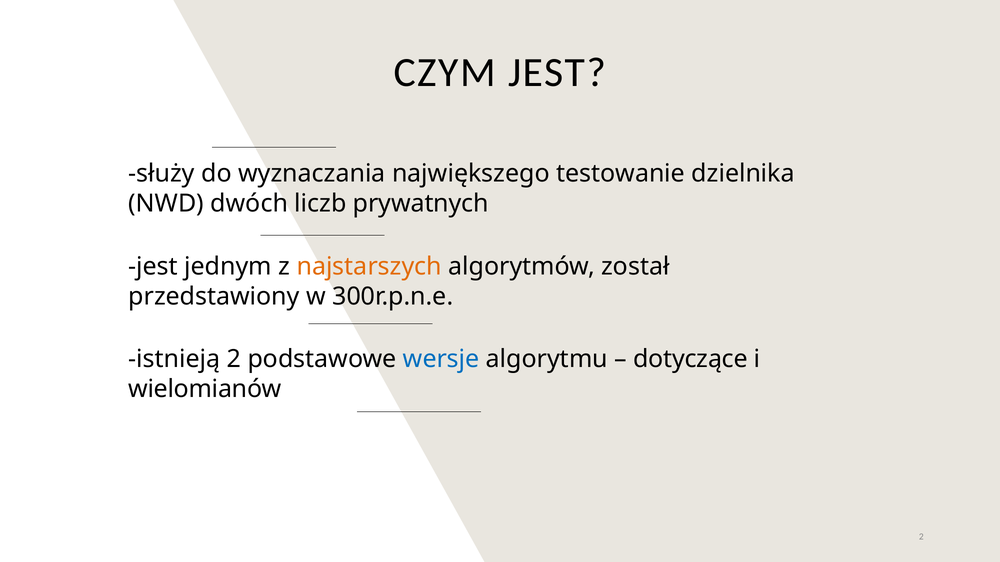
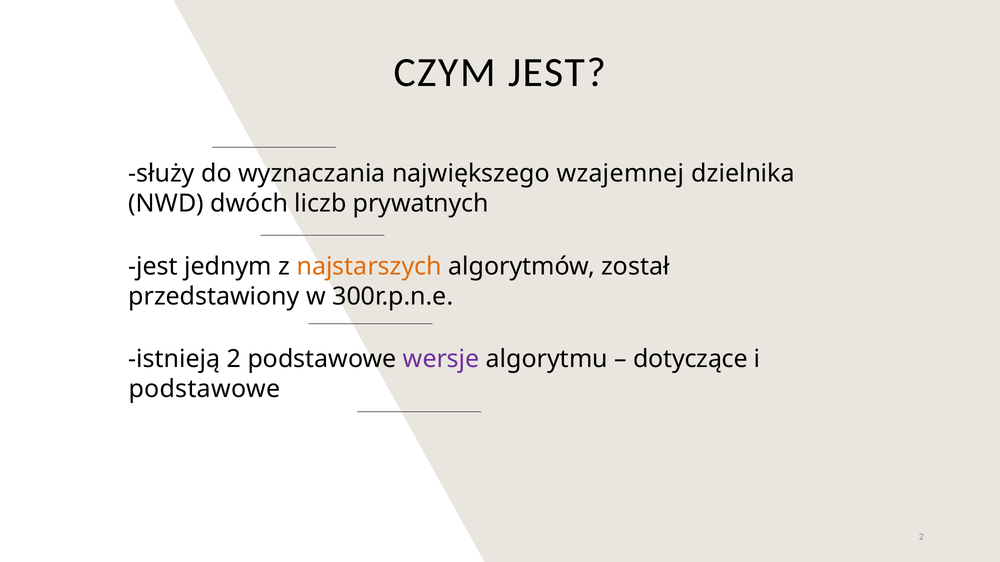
testowanie: testowanie -> wzajemnej (620, 174)
wersje colour: blue -> purple (441, 359)
wielomianów: wielomianów -> podstawowe (205, 389)
